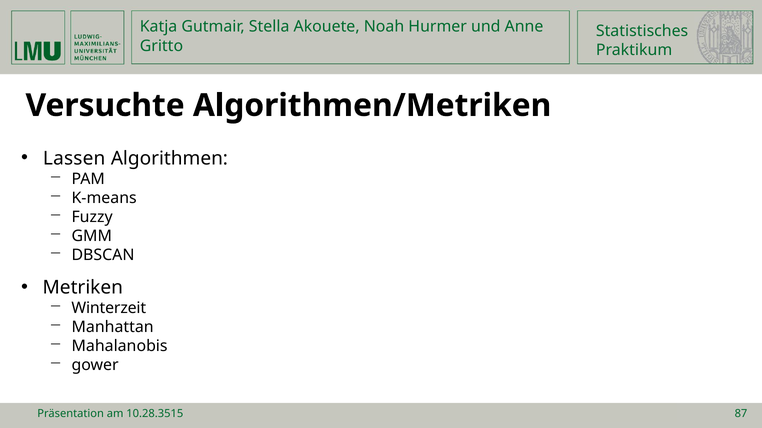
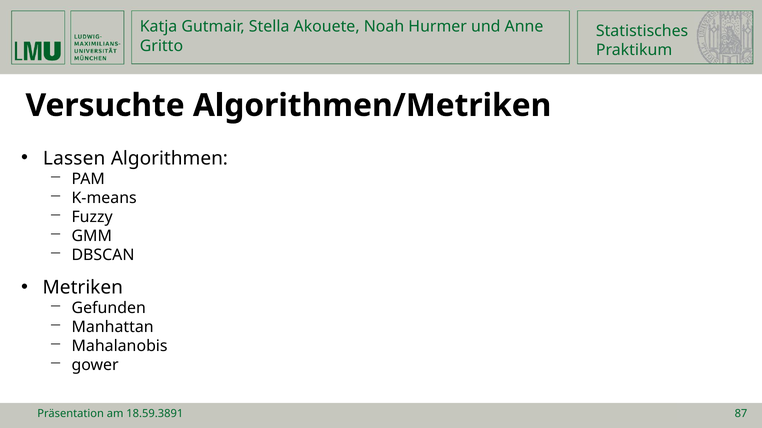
Winterzeit: Winterzeit -> Gefunden (109, 309)
10.28.3515: 10.28.3515 -> 18.59.3891 (155, 414)
